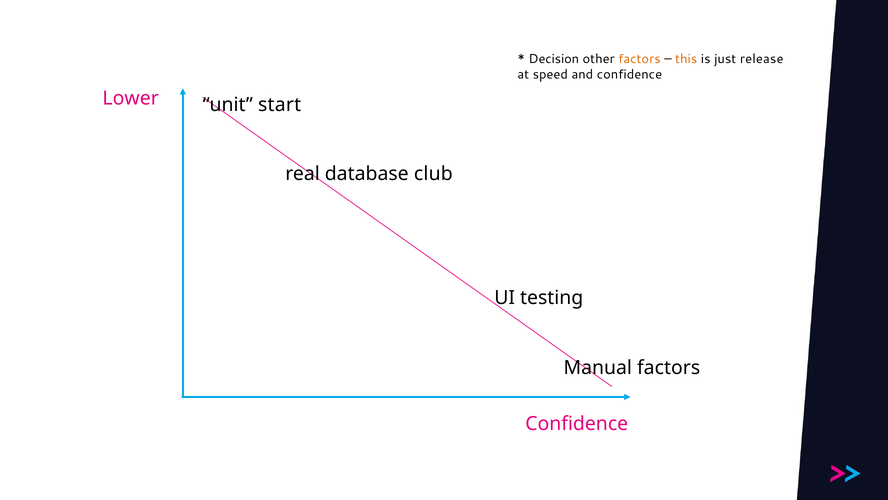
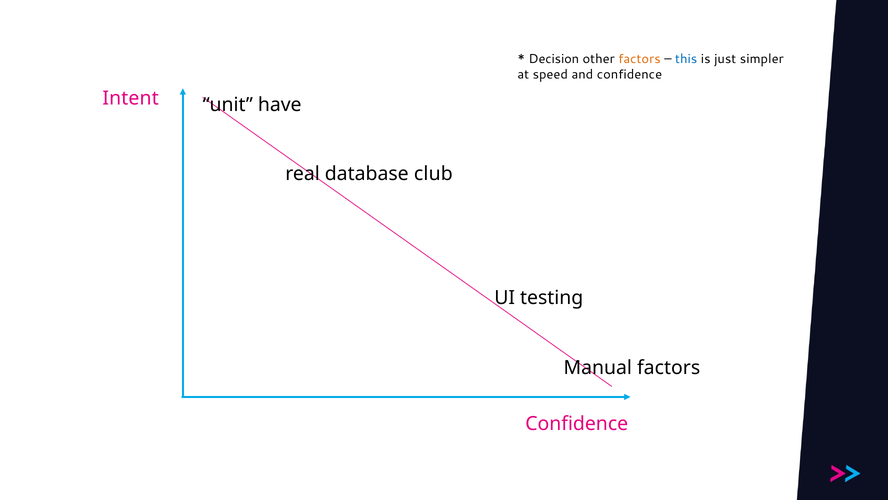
this colour: orange -> blue (686, 59)
release: release -> simpler (762, 59)
Lower: Lower -> Intent (131, 98)
start: start -> have (280, 105)
